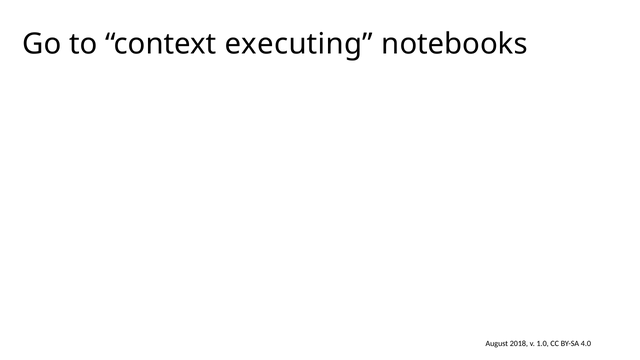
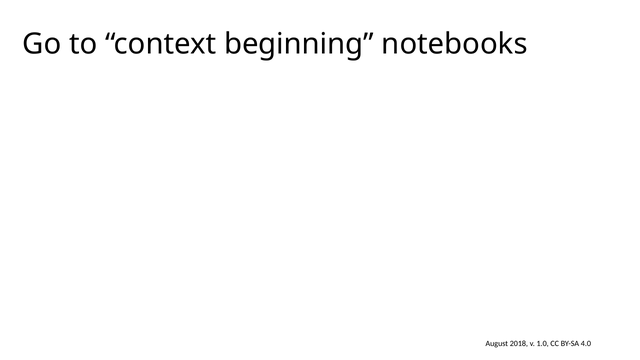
executing: executing -> beginning (299, 44)
